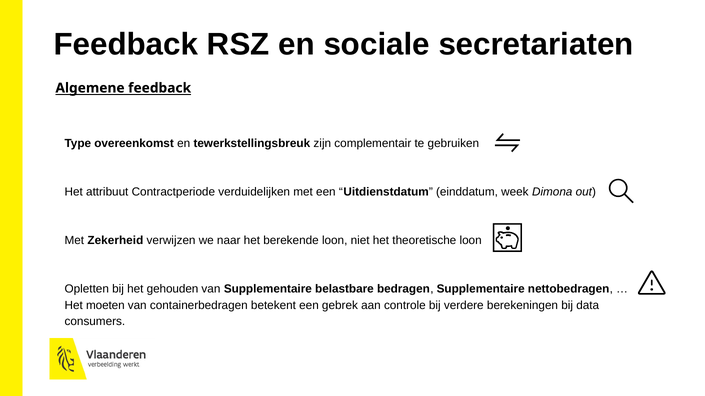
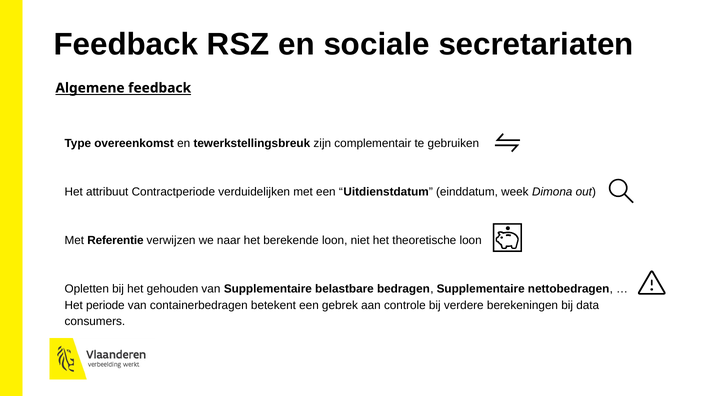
Zekerheid: Zekerheid -> Referentie (115, 241)
moeten: moeten -> periode (105, 306)
